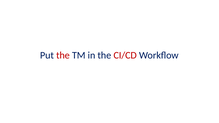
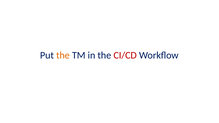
the colour: red -> orange (63, 55)
